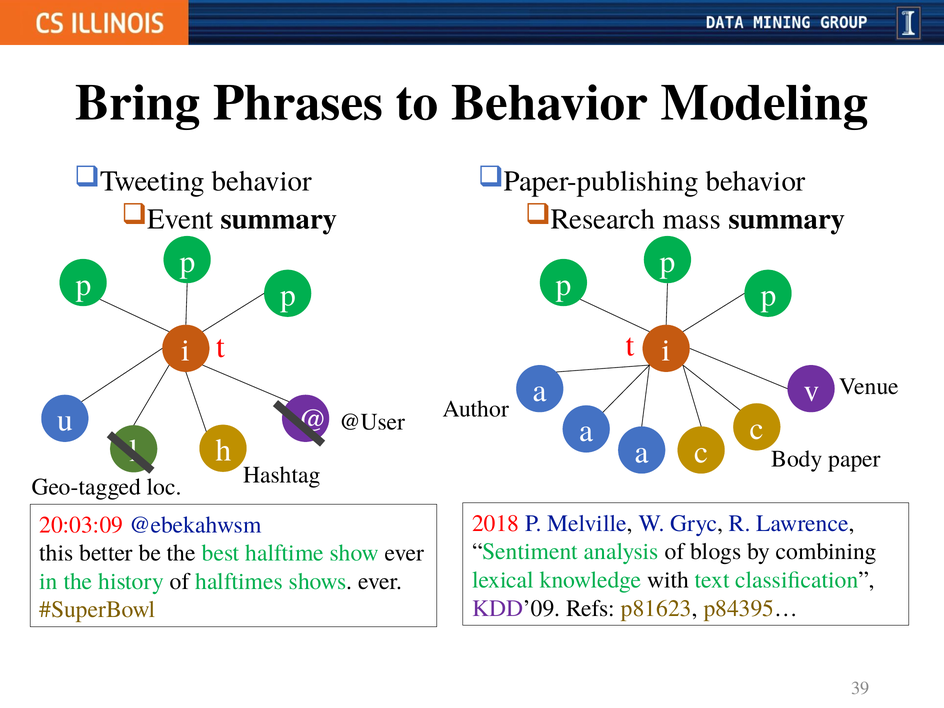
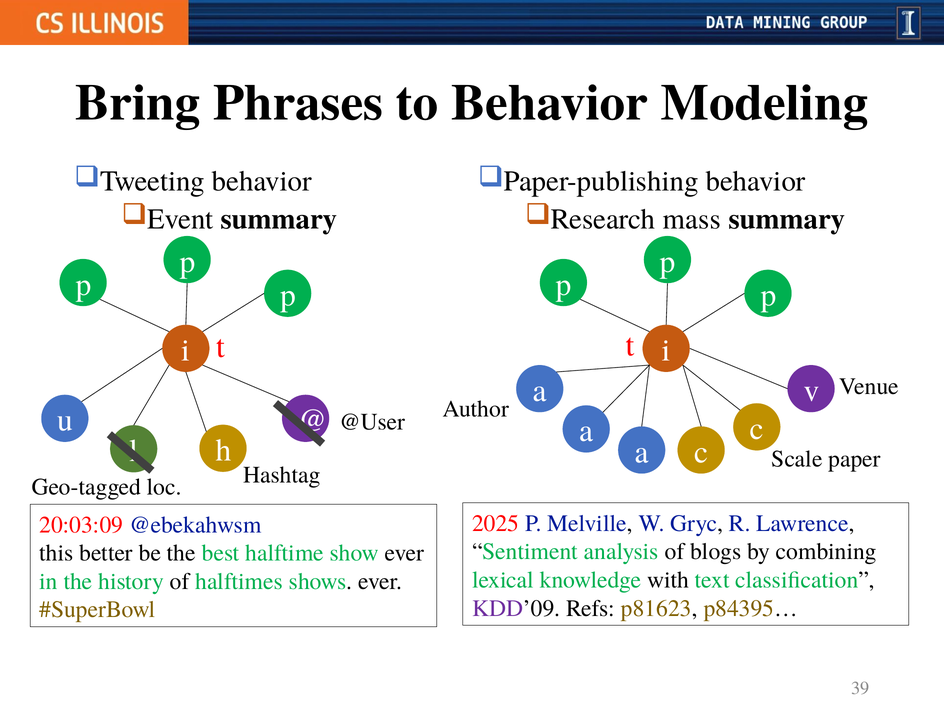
Body: Body -> Scale (797, 459)
2018: 2018 -> 2025 (496, 523)
